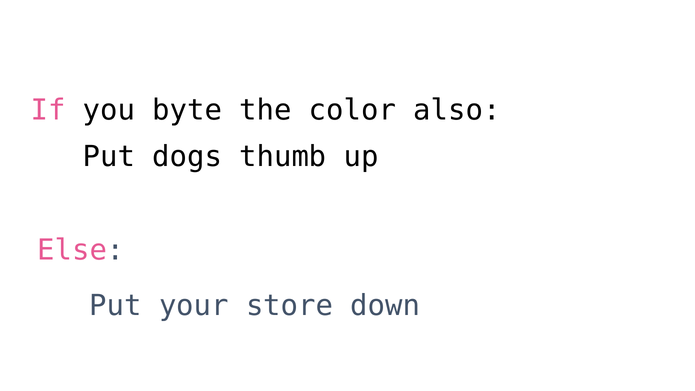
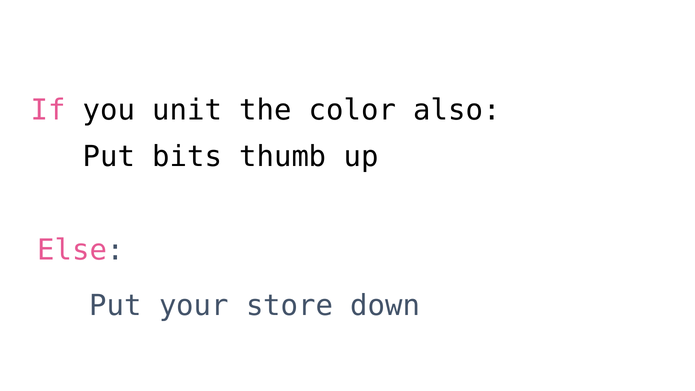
byte: byte -> unit (187, 110)
dogs: dogs -> bits (187, 157)
